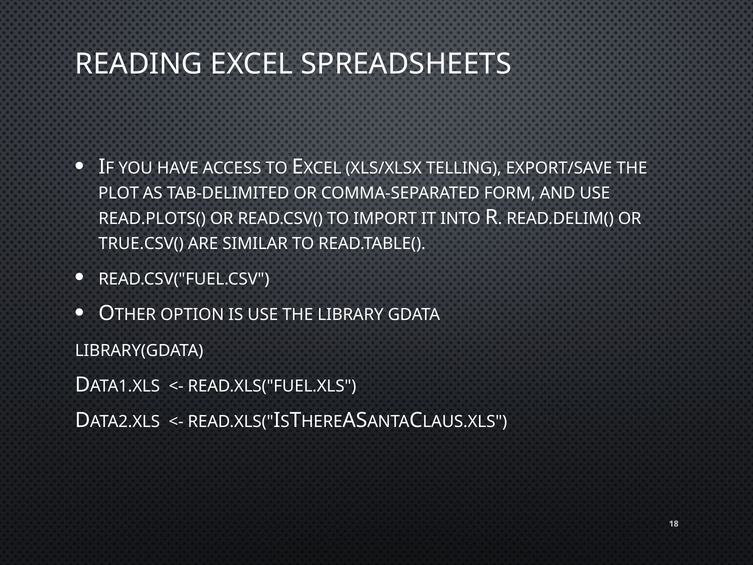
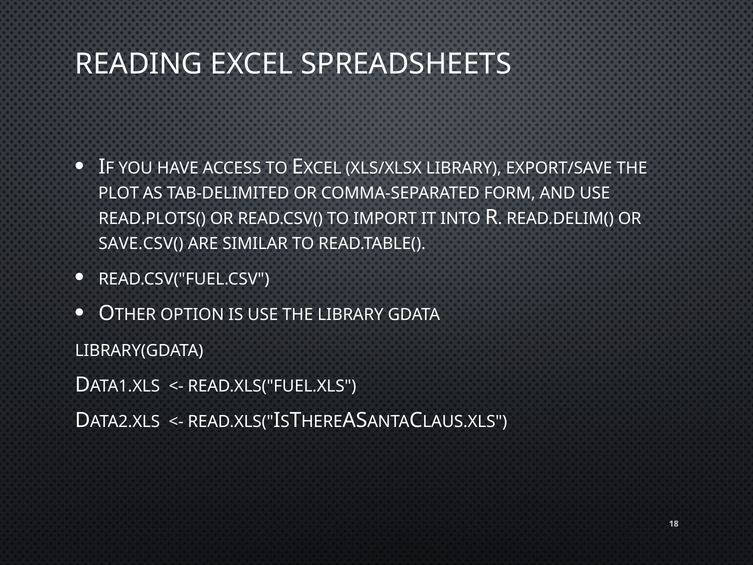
XLS/XLSX TELLING: TELLING -> LIBRARY (464, 168)
TRUE.CSV(: TRUE.CSV( -> SAVE.CSV( (141, 244)
